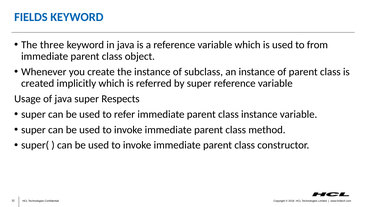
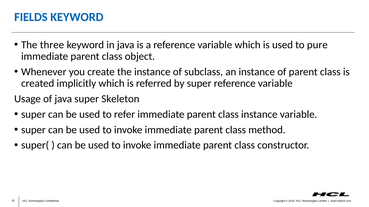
from: from -> pure (317, 45)
Respects: Respects -> Skeleton (120, 99)
